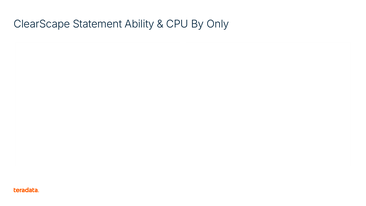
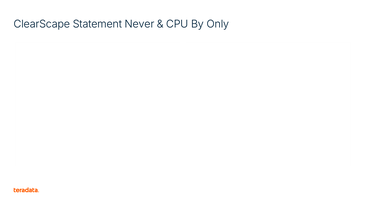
Ability: Ability -> Never (139, 24)
